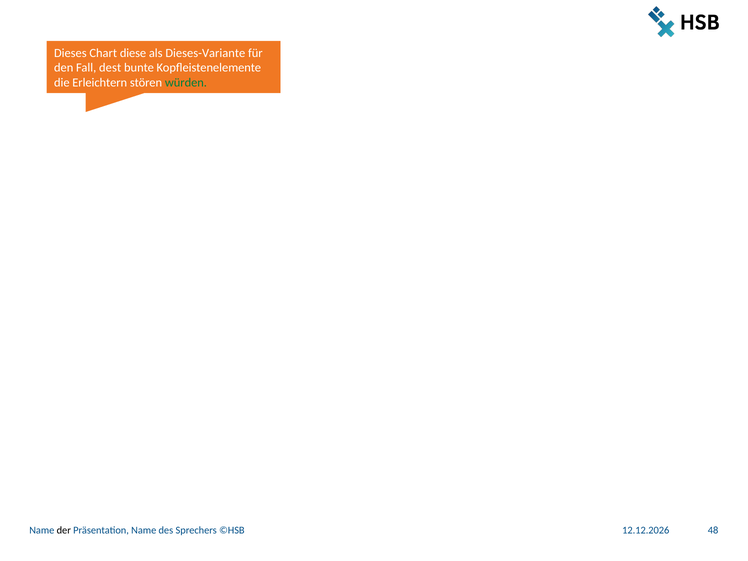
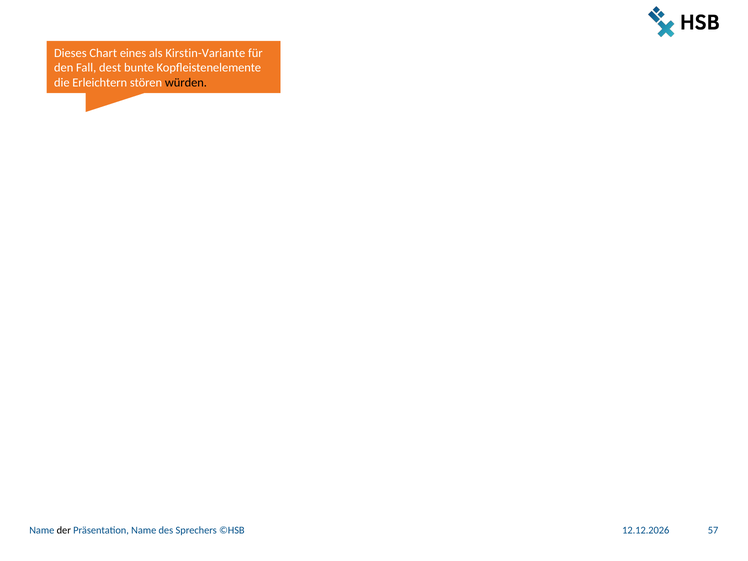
diese: diese -> eines (133, 53)
Dieses-Variante: Dieses-Variante -> Kirstin-Variante (205, 53)
würden colour: green -> black (186, 83)
48: 48 -> 57 (713, 530)
